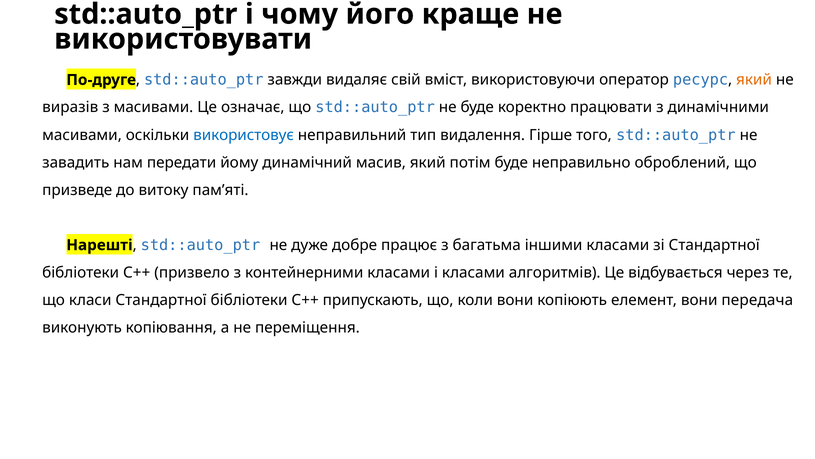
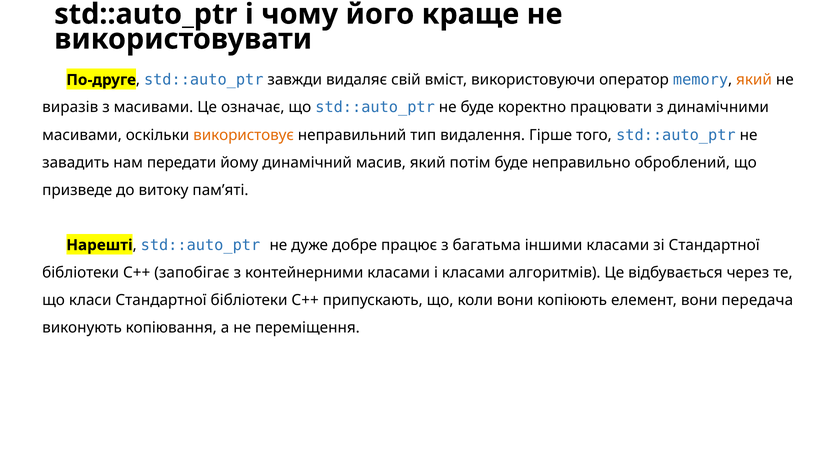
ресурс: ресурс -> memory (701, 80)
використовує colour: blue -> orange (244, 135)
призвело: призвело -> запобігає (192, 272)
